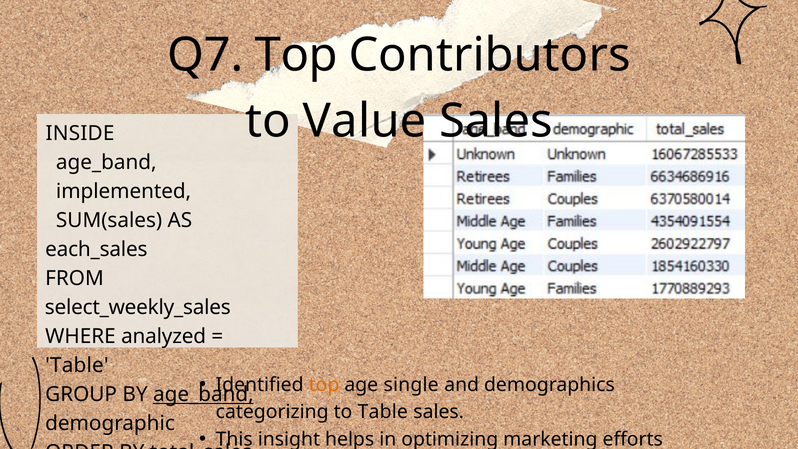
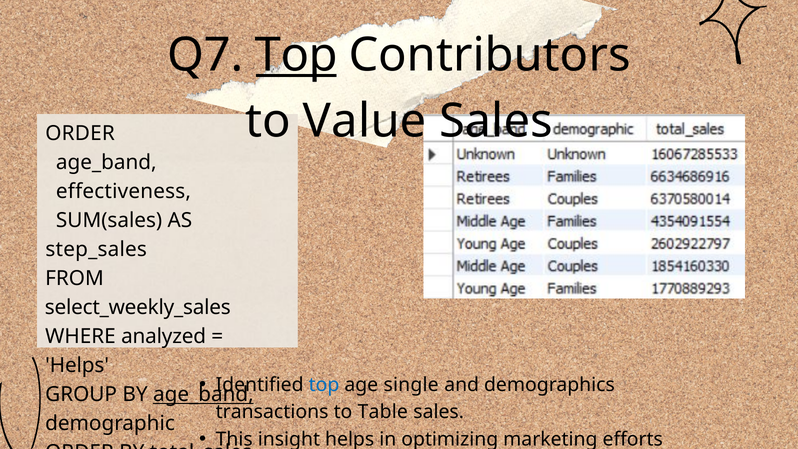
Top underline: none -> present (296, 55)
INSIDE: INSIDE -> ORDER (80, 133)
implemented: implemented -> effectiveness (123, 191)
each_sales: each_sales -> step_sales (96, 249)
Table: Table -> Helps (77, 365)
top colour: orange -> blue (324, 385)
categorizing: categorizing -> transactions (272, 412)
